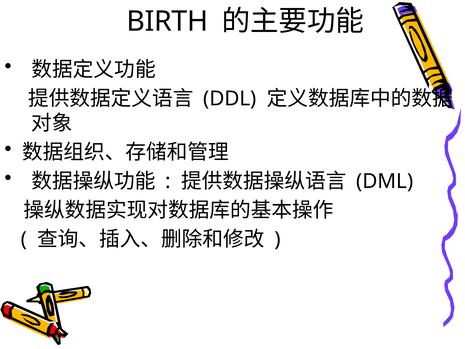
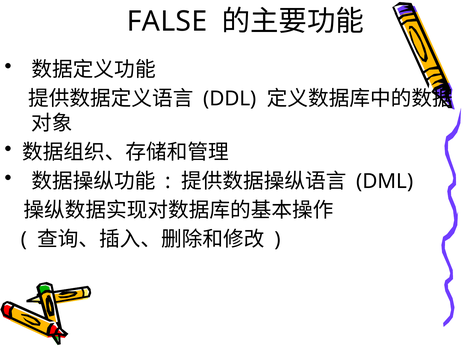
BIRTH: BIRTH -> FALSE (167, 22)
